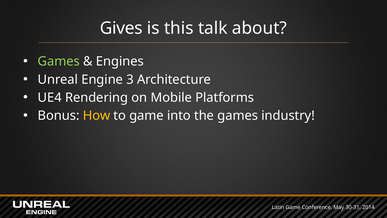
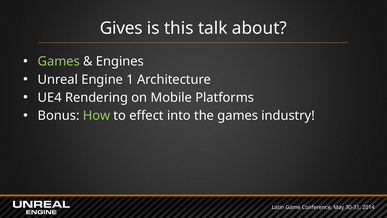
3: 3 -> 1 (130, 79)
How colour: yellow -> light green (96, 116)
to game: game -> effect (146, 116)
